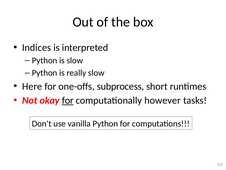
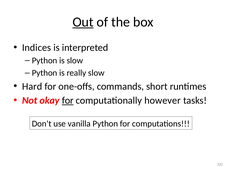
Out underline: none -> present (83, 22)
Here: Here -> Hard (32, 86)
subprocess: subprocess -> commands (120, 86)
